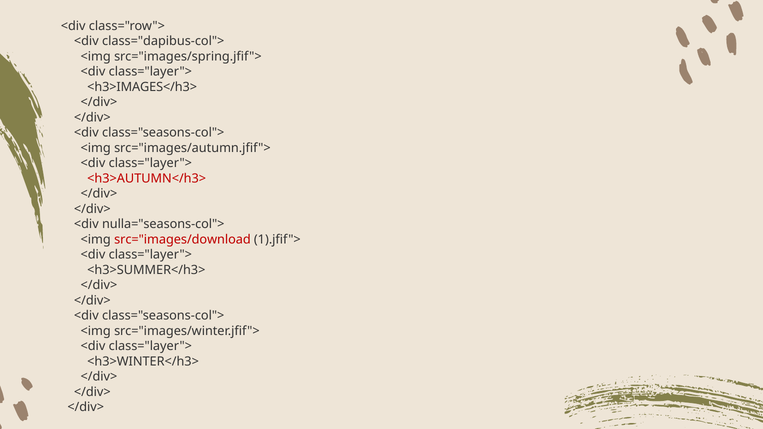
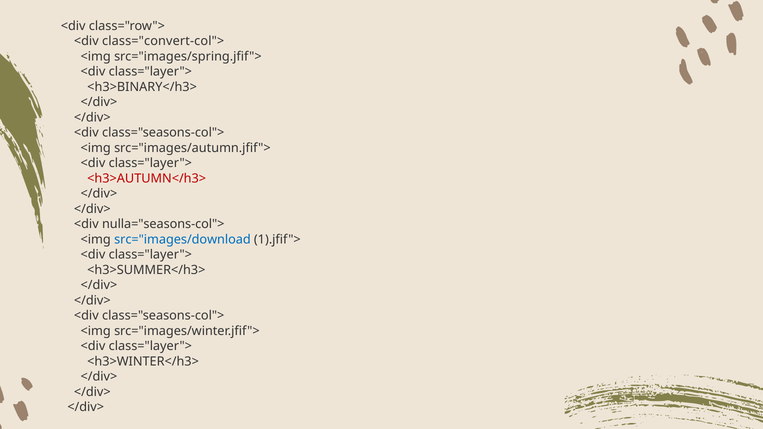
class="dapibus-col">: class="dapibus-col"> -> class="convert-col"> (163, 41)
<h3>IMAGES</h3>: <h3>IMAGES</h3> -> <h3>BINARY</h3> (142, 87)
src="images/download colour: red -> blue (182, 240)
